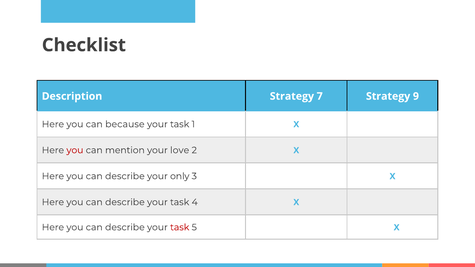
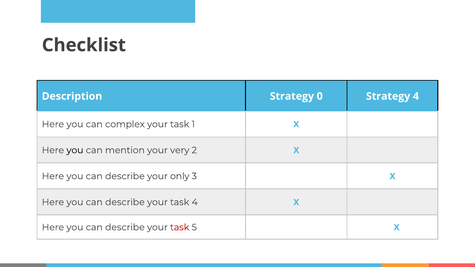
7: 7 -> 0 (320, 96)
Strategy 9: 9 -> 4 (416, 96)
because: because -> complex (125, 124)
you colour: red -> black (75, 150)
love: love -> very (180, 150)
